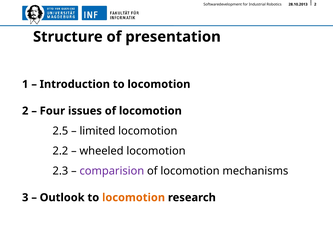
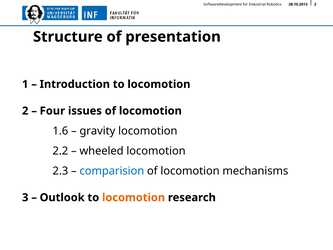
2.5: 2.5 -> 1.6 (60, 131)
limited: limited -> gravity (97, 131)
comparision colour: purple -> blue (112, 171)
